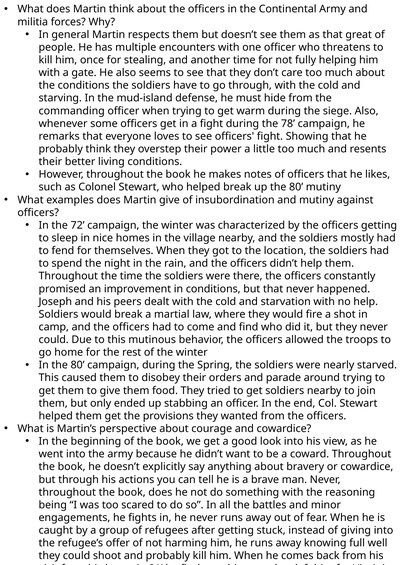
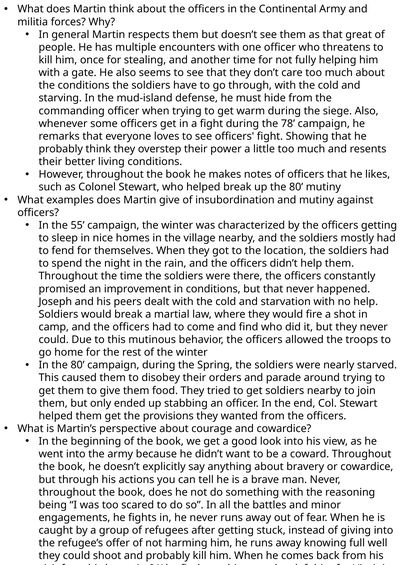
72: 72 -> 55 (78, 226)
